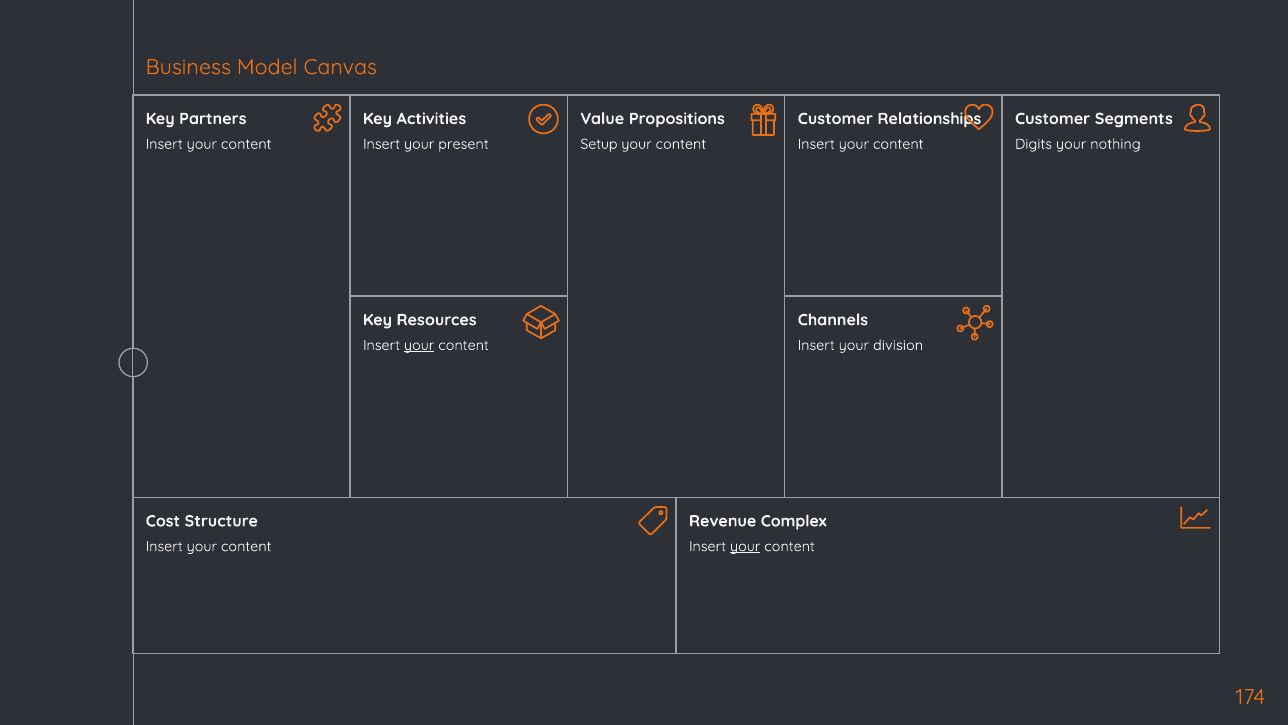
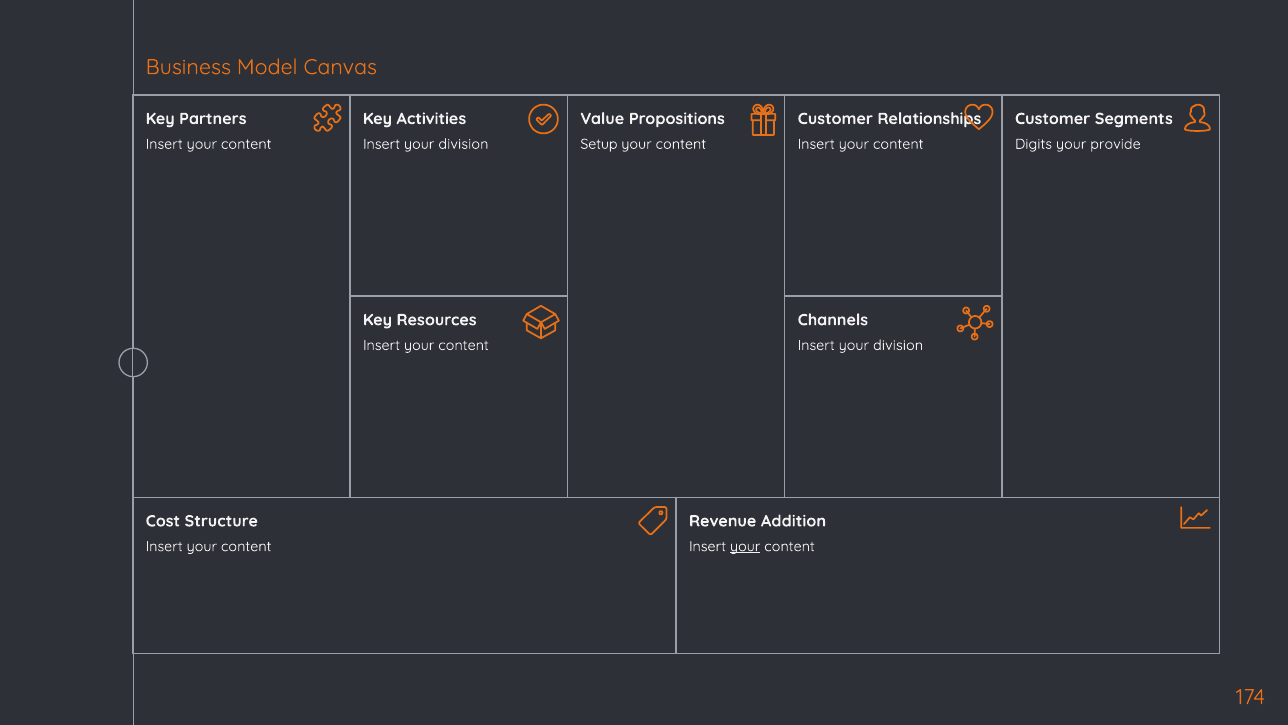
present: present -> division (463, 144)
nothing: nothing -> provide (1115, 144)
your underline: present -> none (419, 345)
Complex: Complex -> Addition (794, 521)
